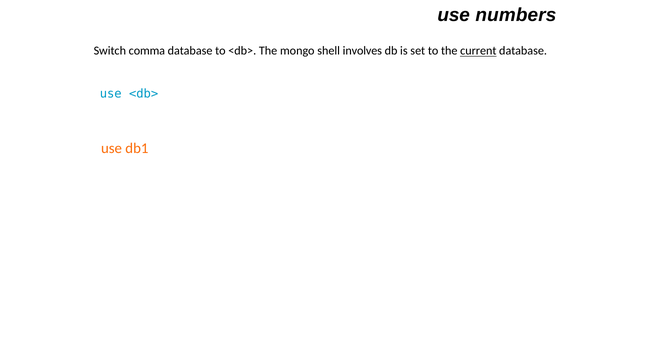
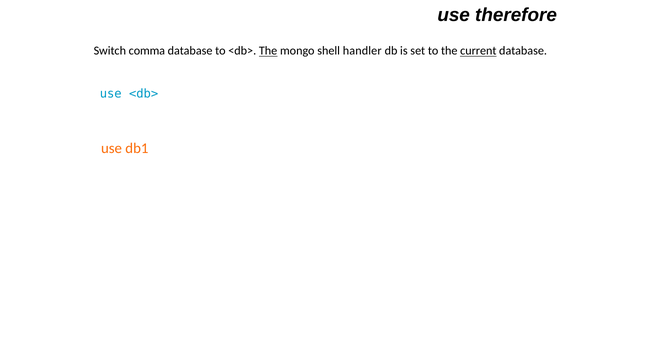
numbers: numbers -> therefore (516, 15)
The underline: none -> present (268, 51)
involves: involves -> handler (362, 51)
